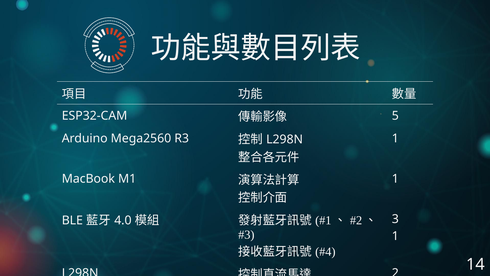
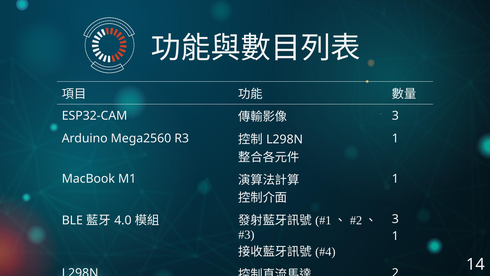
5: 5 -> 3 (395, 116)
